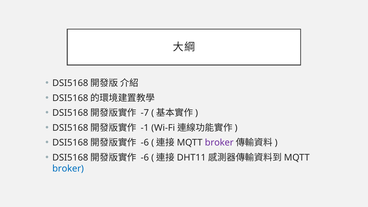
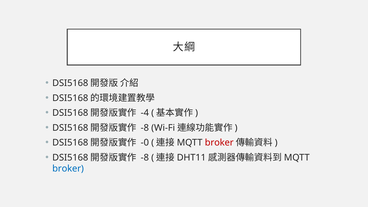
-7: -7 -> -4 (145, 113)
-1: -1 -> -8 (145, 128)
-6: -6 -> -0 (145, 143)
broker colour: purple -> red (219, 143)
-6: -6 -> -8 (145, 158)
